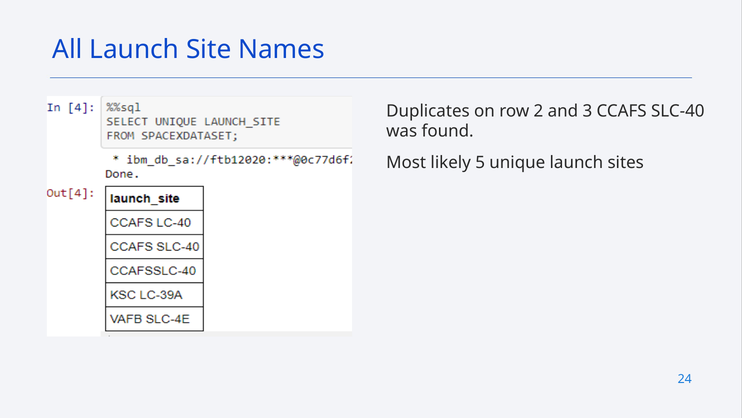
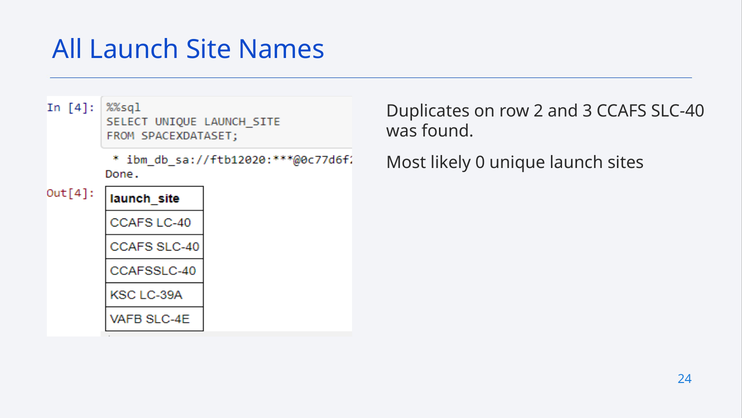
5: 5 -> 0 (480, 162)
